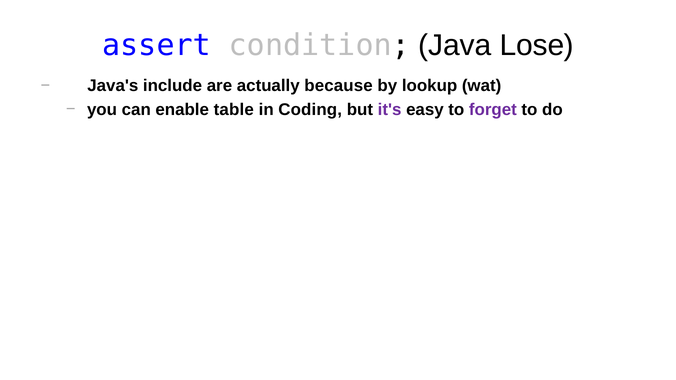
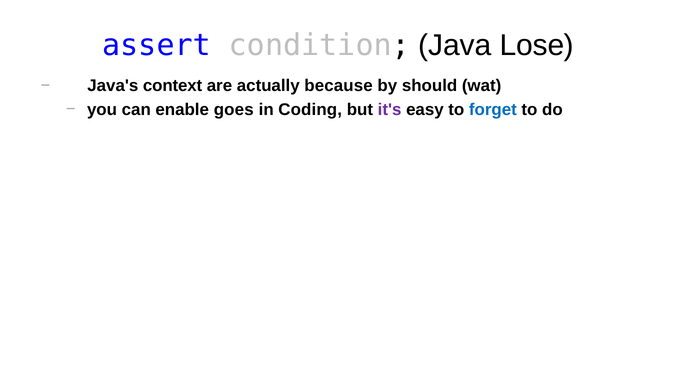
include: include -> context (173, 86)
lookup: lookup -> should (430, 86)
table: table -> goes (234, 110)
forget colour: purple -> blue (493, 110)
